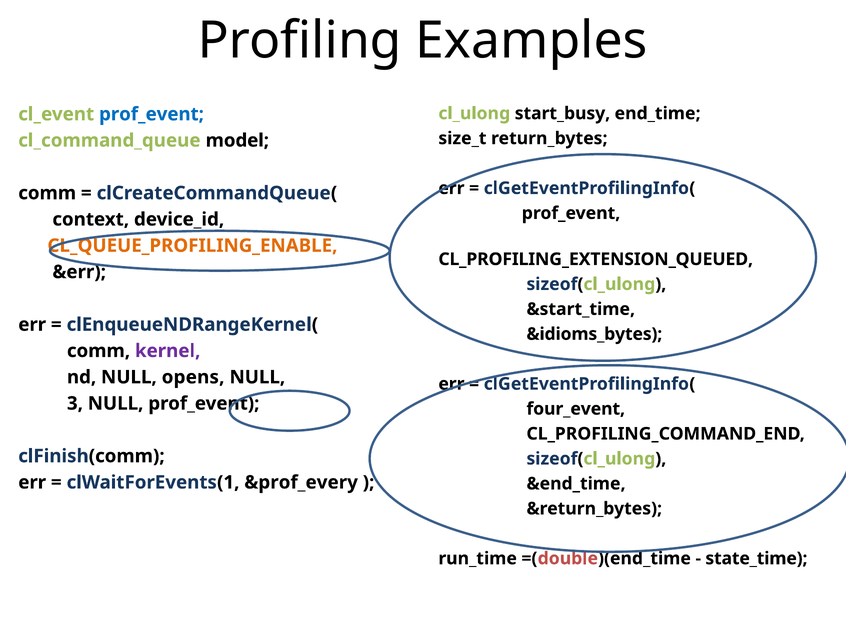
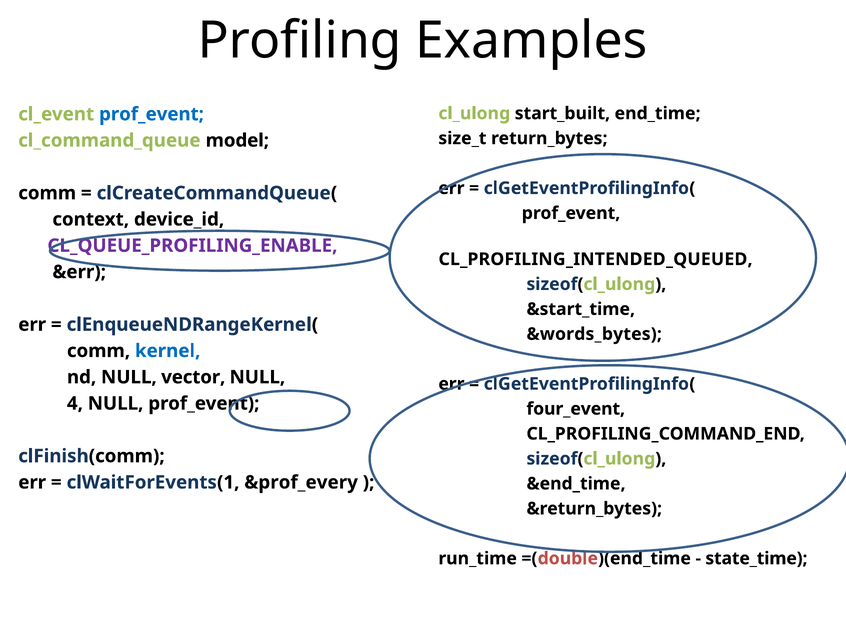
start_busy: start_busy -> start_built (562, 113)
CL_QUEUE_PROFILING_ENABLE colour: orange -> purple (192, 245)
CL_PROFILING_EXTENSION_QUEUED: CL_PROFILING_EXTENSION_QUEUED -> CL_PROFILING_INTENDED_QUEUED (596, 259)
&idioms_bytes: &idioms_bytes -> &words_bytes (594, 334)
kernel colour: purple -> blue (168, 351)
opens: opens -> vector (193, 377)
3: 3 -> 4 (75, 403)
